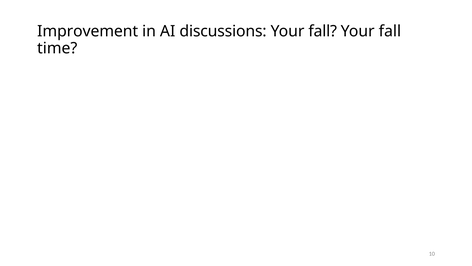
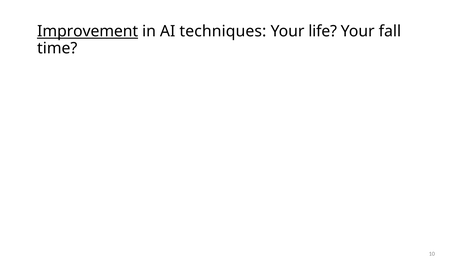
Improvement underline: none -> present (88, 31)
discussions: discussions -> techniques (223, 31)
fall: fall -> life (323, 31)
